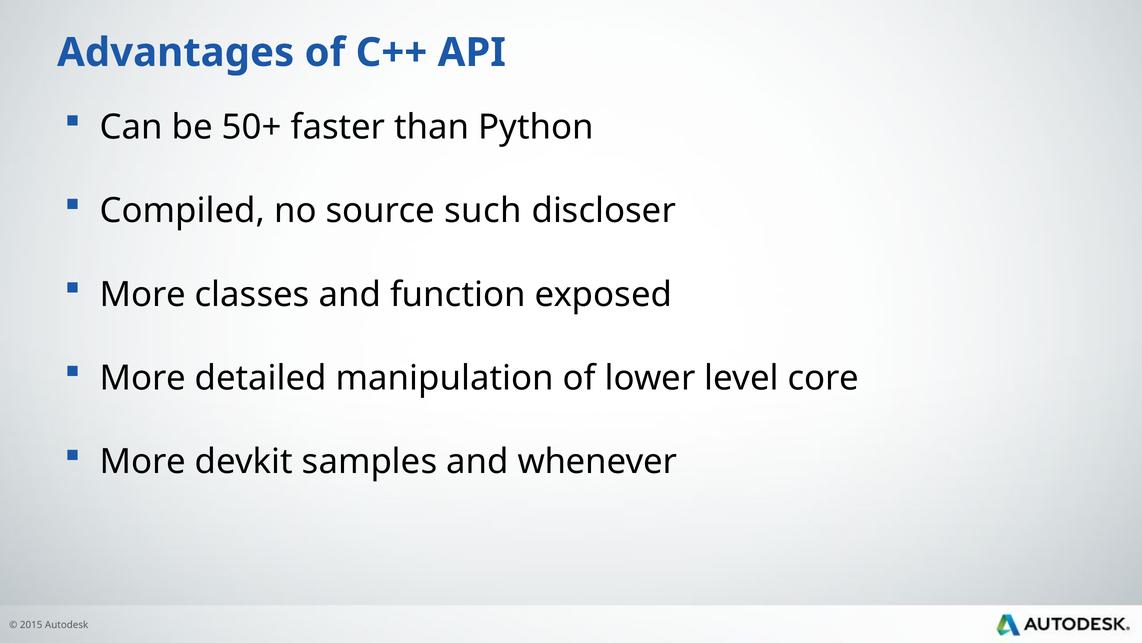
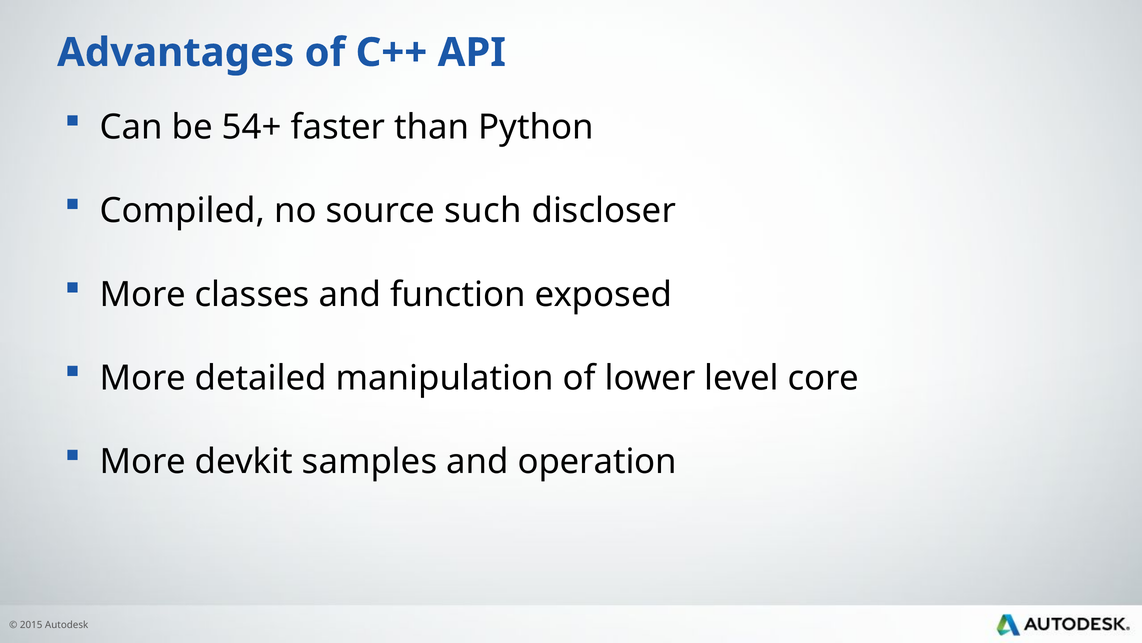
50+: 50+ -> 54+ (252, 127)
whenever: whenever -> operation (597, 461)
